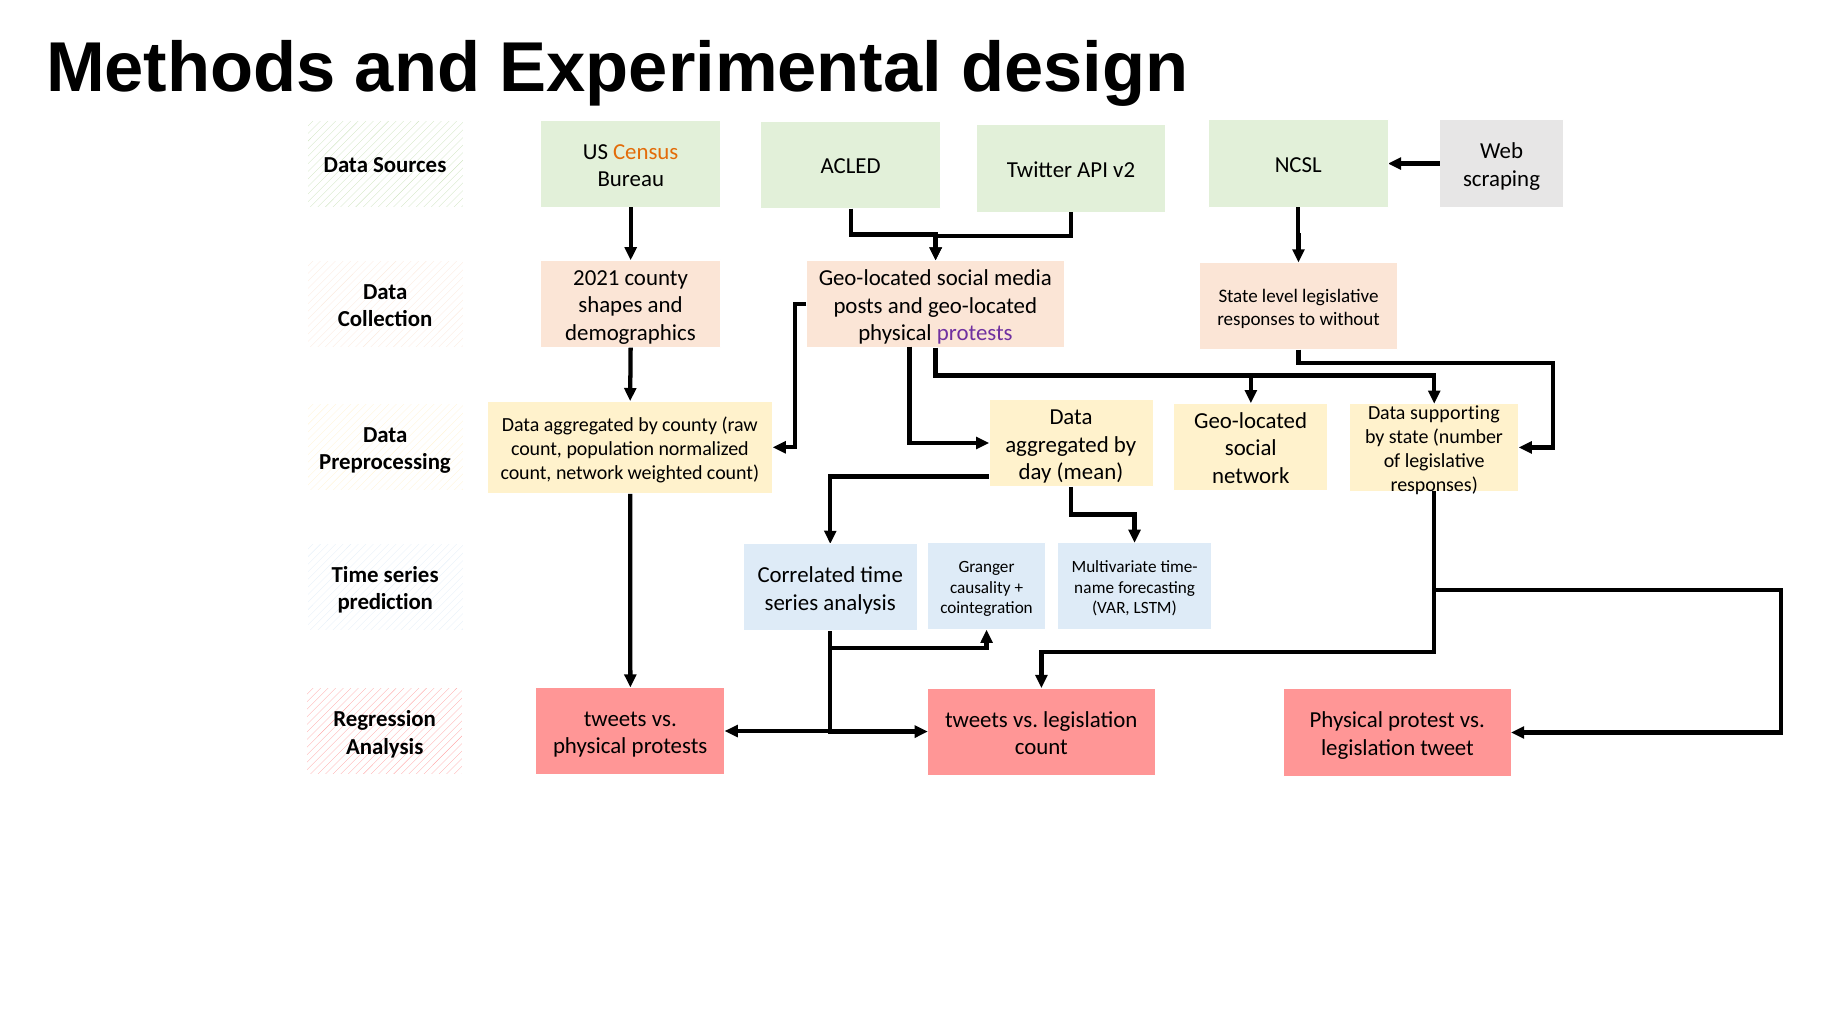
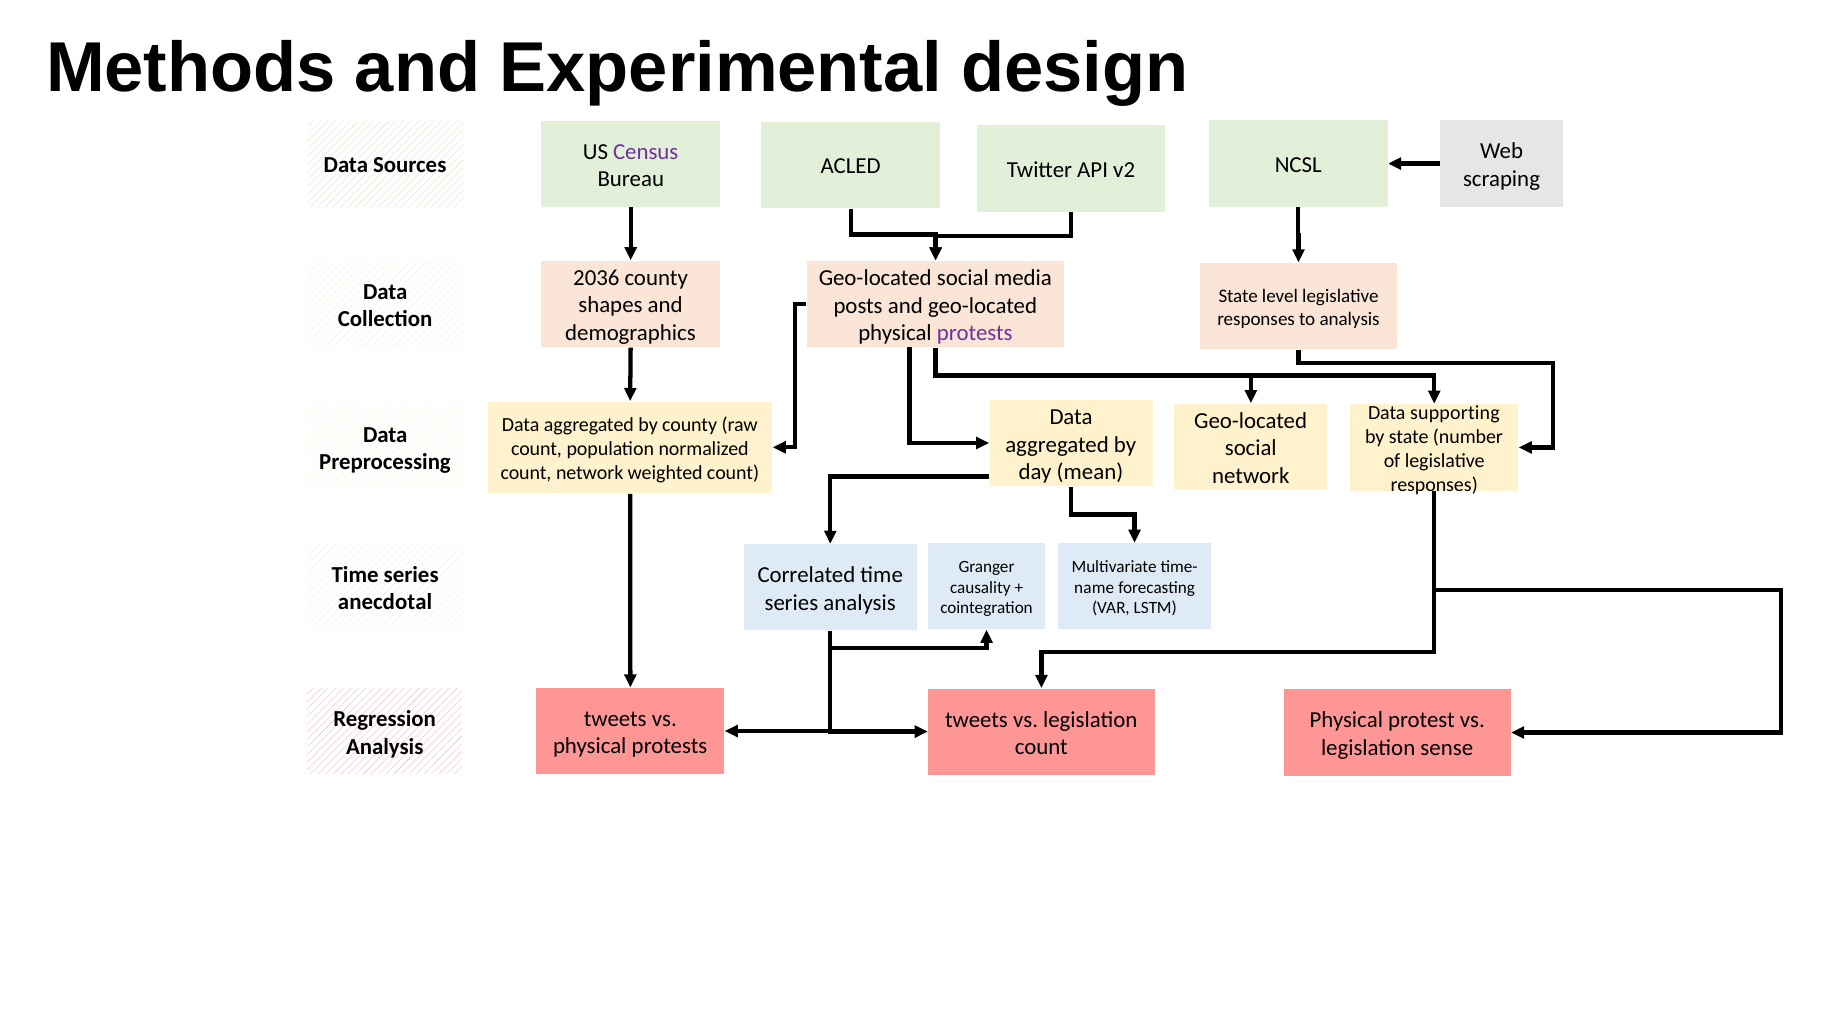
Census colour: orange -> purple (646, 151)
2021: 2021 -> 2036 (596, 278)
to without: without -> analysis (1350, 319)
prediction: prediction -> anecdotal (385, 602)
tweet: tweet -> sense (1447, 747)
